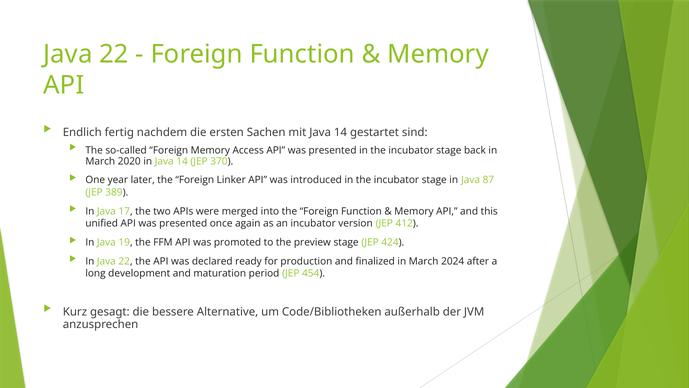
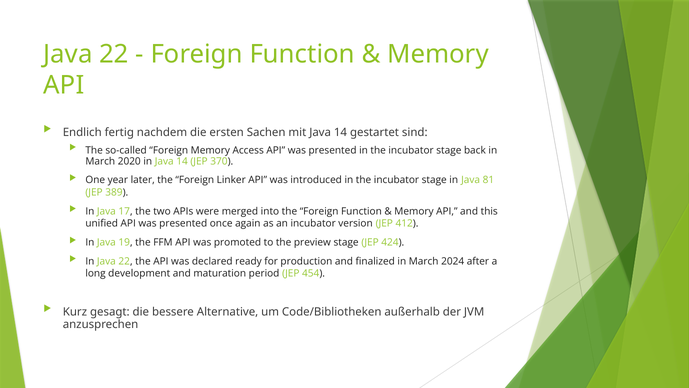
87: 87 -> 81 (488, 180)
